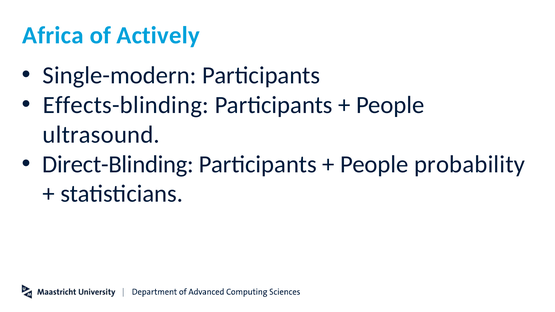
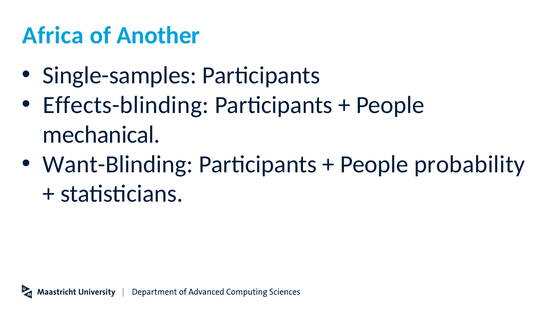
Actively: Actively -> Another (158, 35)
Single-modern: Single-modern -> Single-samples (120, 76)
ultrasound: ultrasound -> mechanical (101, 135)
Direct-Blinding: Direct-Blinding -> Want-Blinding (118, 164)
